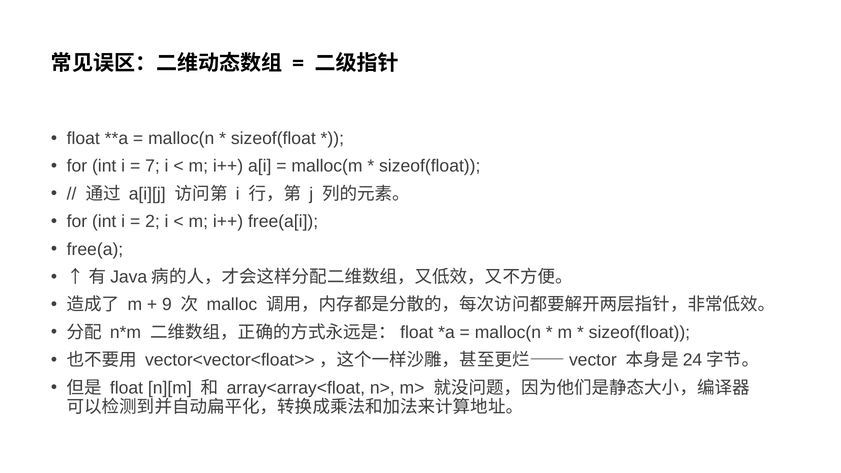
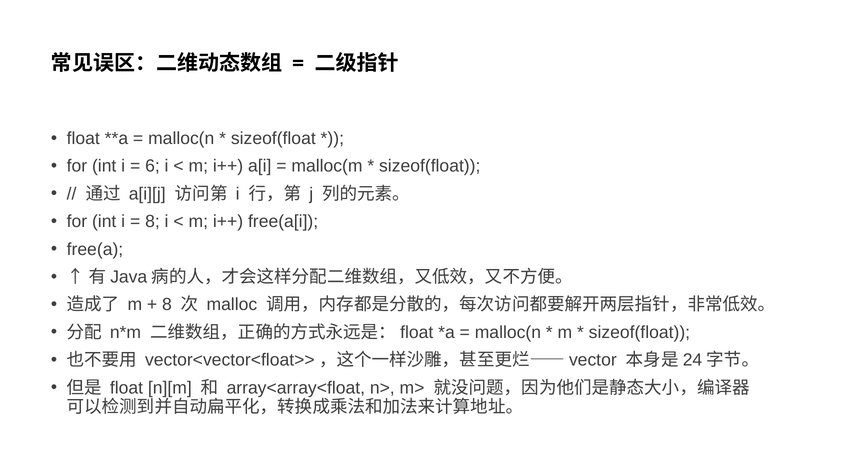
7: 7 -> 6 (152, 166)
2: 2 -> 8 (152, 222)
9: 9 -> 8 (167, 305)
